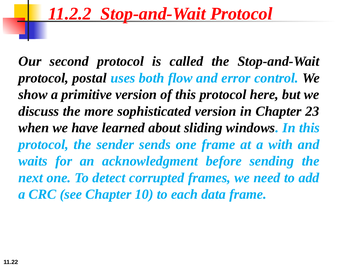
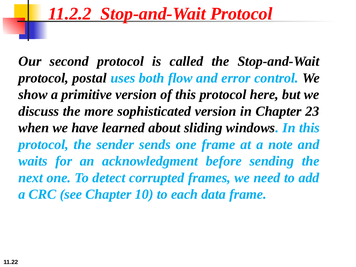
with: with -> note (281, 145)
